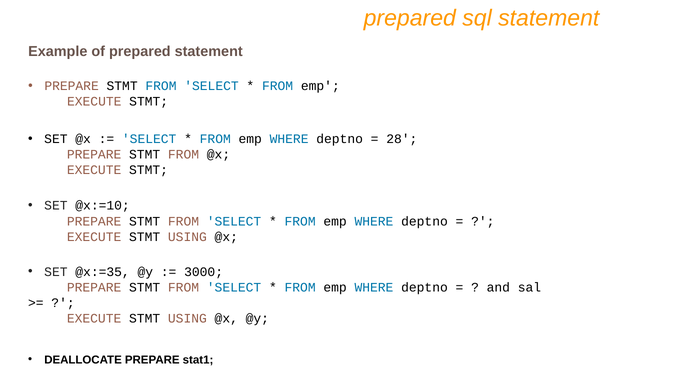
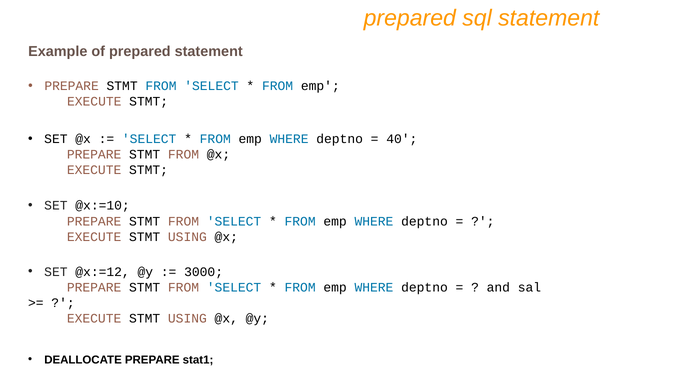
28: 28 -> 40 (402, 139)
@x:=35: @x:=35 -> @x:=12 (103, 272)
